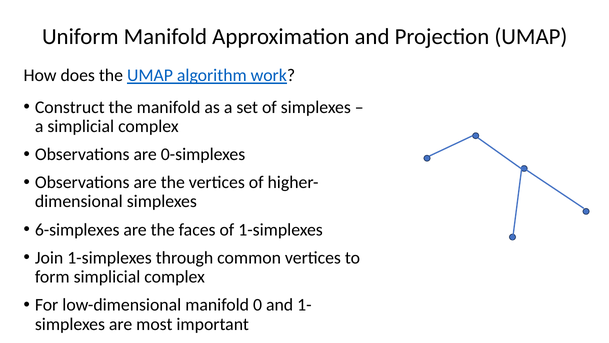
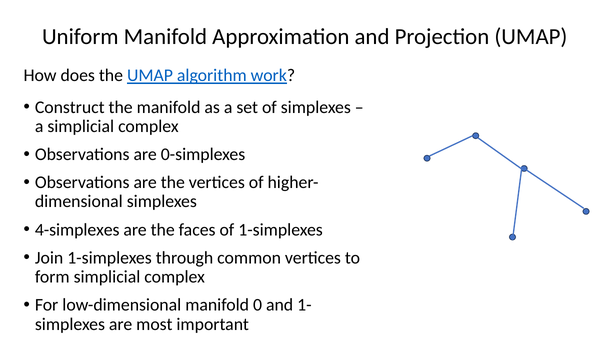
6-simplexes: 6-simplexes -> 4-simplexes (77, 229)
